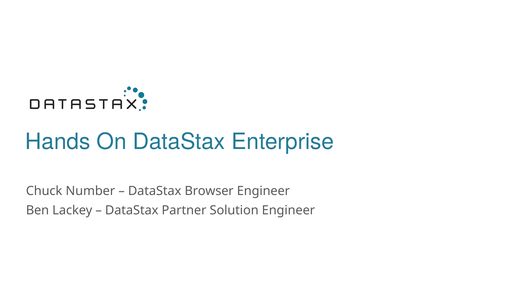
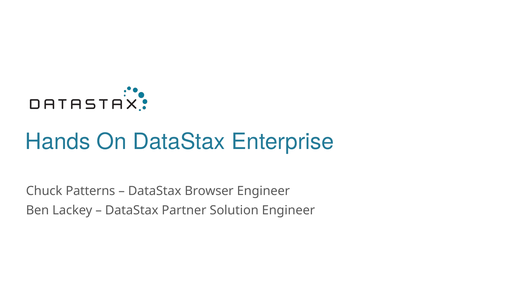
Number: Number -> Patterns (90, 191)
